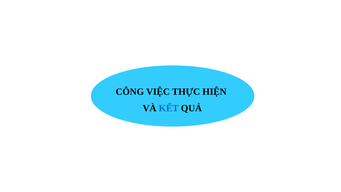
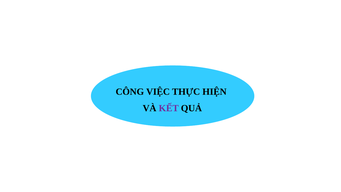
KẾT colour: blue -> purple (169, 108)
